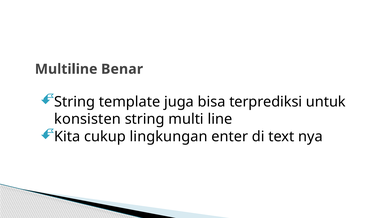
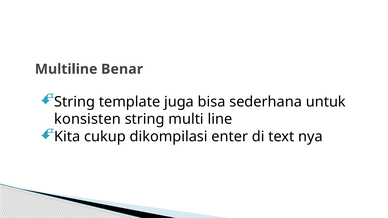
terprediksi: terprediksi -> sederhana (266, 102)
lingkungan: lingkungan -> dikompilasi (169, 137)
